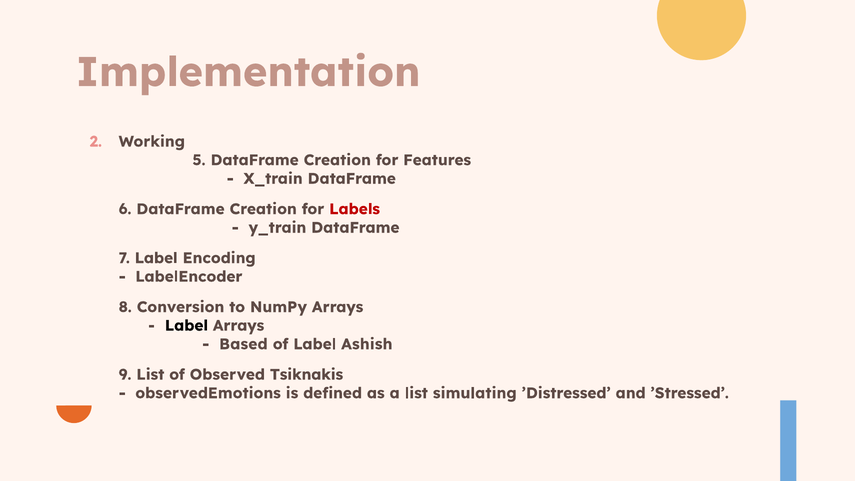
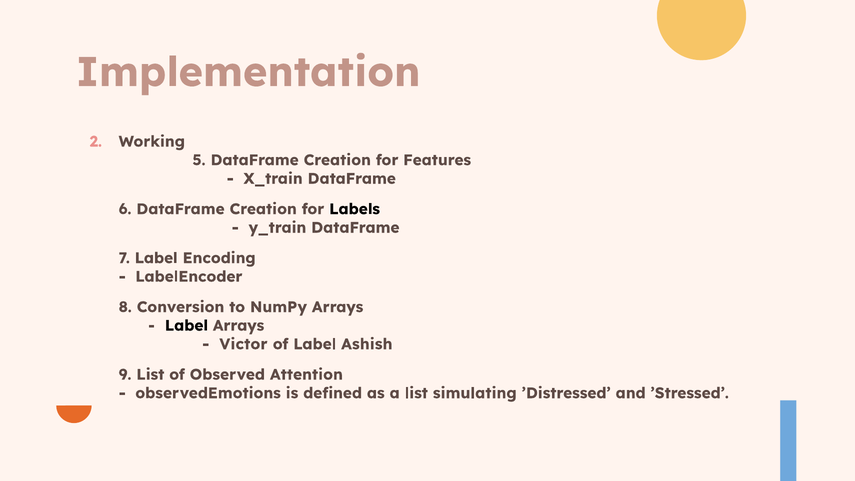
Labels colour: red -> black (355, 209)
Based: Based -> Victor (243, 344)
Tsiknakis: Tsiknakis -> Attention (306, 375)
